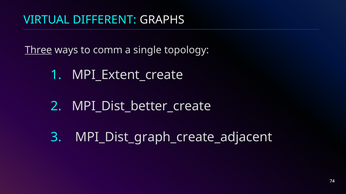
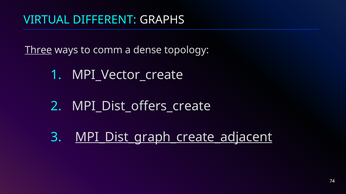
single: single -> dense (147, 50)
MPI_Extent_create: MPI_Extent_create -> MPI_Vector_create (127, 75)
MPI_Dist_better_create: MPI_Dist_better_create -> MPI_Dist_offers_create (141, 106)
MPI_Dist_graph_create_adjacent underline: none -> present (174, 137)
